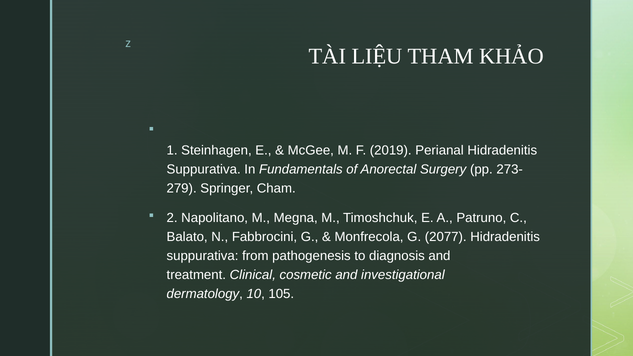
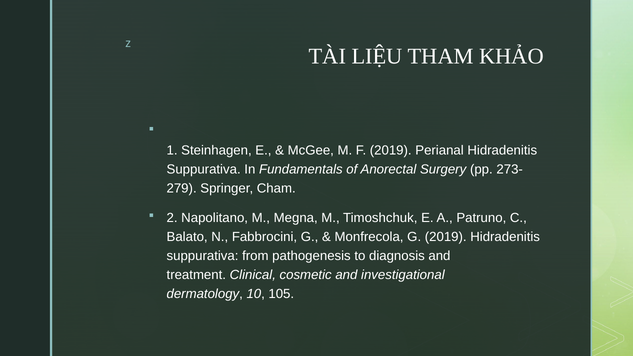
G 2077: 2077 -> 2019 (446, 237)
